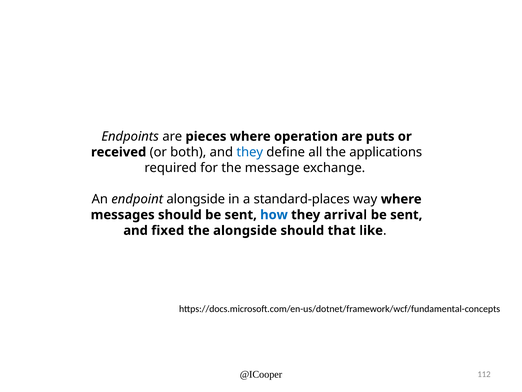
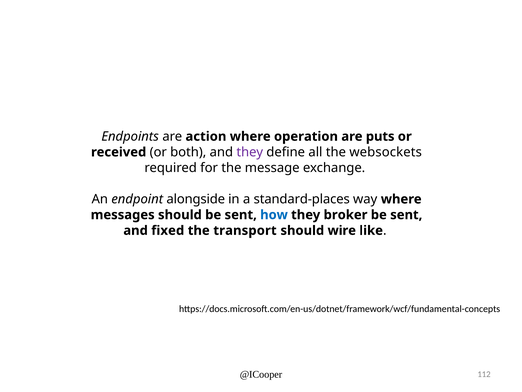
pieces: pieces -> action (206, 136)
they colour: blue -> purple (250, 152)
applications: applications -> websockets (386, 152)
arrival: arrival -> broker (346, 215)
the alongside: alongside -> transport (245, 230)
that: that -> wire (342, 230)
